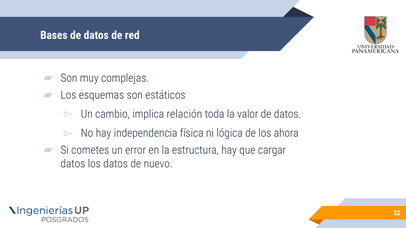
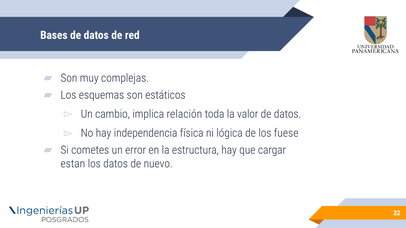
ahora: ahora -> fuese (286, 134)
datos: datos -> estan (73, 164)
